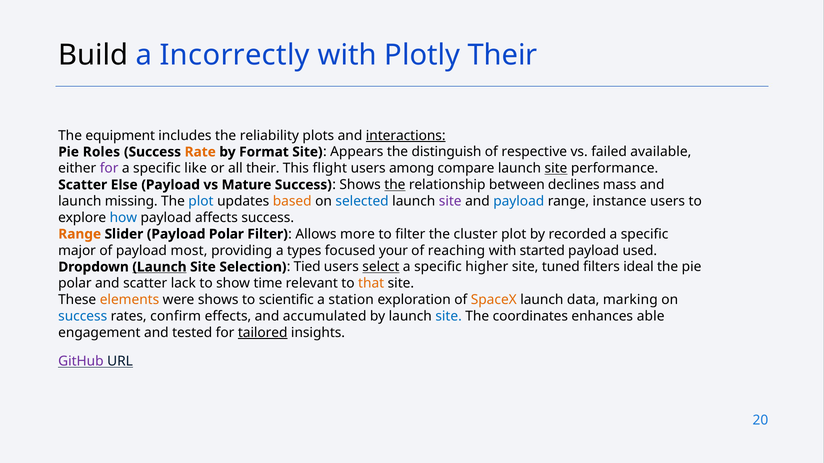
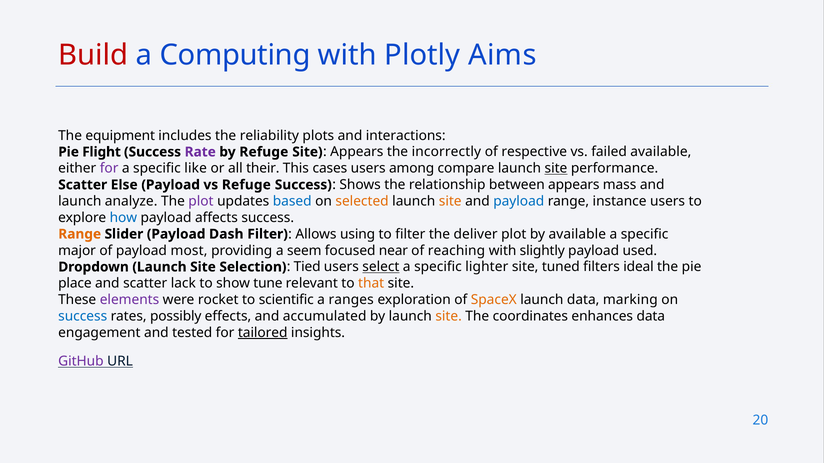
Build colour: black -> red (93, 55)
Incorrectly: Incorrectly -> Computing (235, 55)
Plotly Their: Their -> Aims (502, 55)
interactions underline: present -> none (406, 136)
Roles: Roles -> Flight (102, 152)
Rate colour: orange -> purple (200, 152)
by Format: Format -> Refuge (264, 152)
distinguish: distinguish -> incorrectly (446, 152)
flight: flight -> cases (330, 169)
vs Mature: Mature -> Refuge (246, 185)
the underline: present -> none (395, 185)
between declines: declines -> appears (574, 185)
missing: missing -> analyze (131, 201)
plot colour: blue -> purple (201, 201)
based colour: orange -> blue (292, 201)
selected colour: blue -> orange (362, 201)
site colour: purple -> orange (450, 201)
Payload Polar: Polar -> Dash (226, 234)
more: more -> using (358, 234)
cluster: cluster -> deliver (476, 234)
by recorded: recorded -> available (577, 234)
types: types -> seem (304, 251)
your: your -> near (393, 251)
started: started -> slightly (542, 251)
Launch underline: present -> none (159, 267)
higher: higher -> lighter (487, 267)
polar: polar -> place (75, 284)
time: time -> tune (268, 284)
elements colour: orange -> purple (129, 300)
were shows: shows -> rocket (218, 300)
station: station -> ranges (351, 300)
confirm: confirm -> possibly (176, 317)
site colour: blue -> orange (449, 317)
enhances able: able -> data (651, 317)
